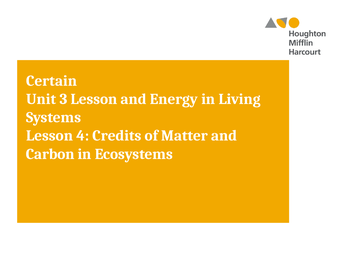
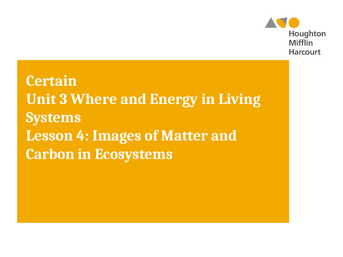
3 Lesson: Lesson -> Where (94, 99)
Credits: Credits -> Images (117, 136)
